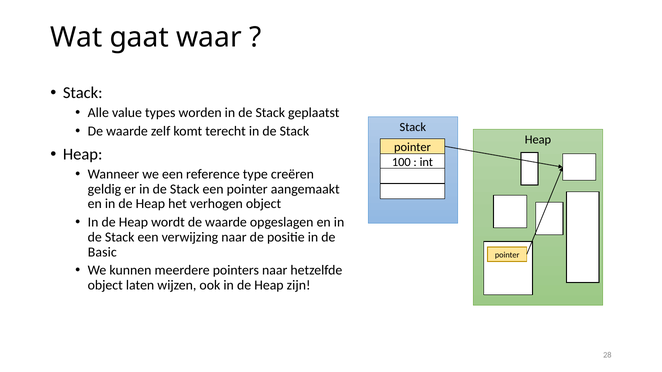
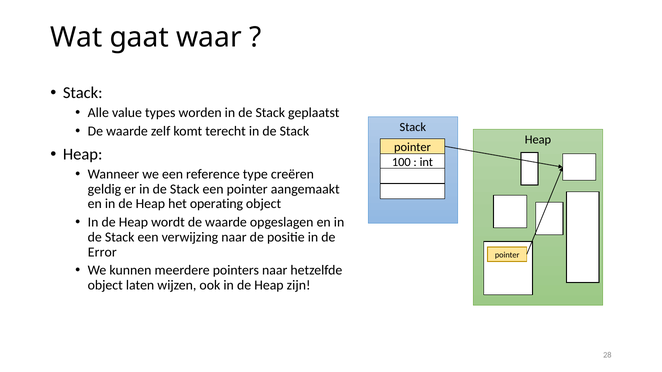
verhogen: verhogen -> operating (216, 204)
Basic: Basic -> Error (102, 252)
